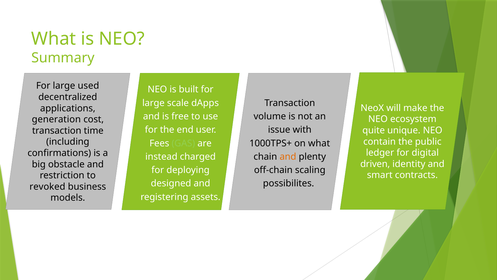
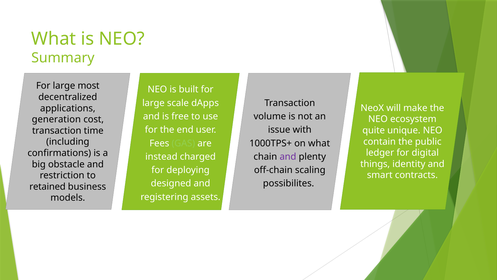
used: used -> most (89, 86)
and colour: orange -> purple (288, 156)
driven: driven -> things (375, 164)
revoked: revoked -> retained (47, 186)
